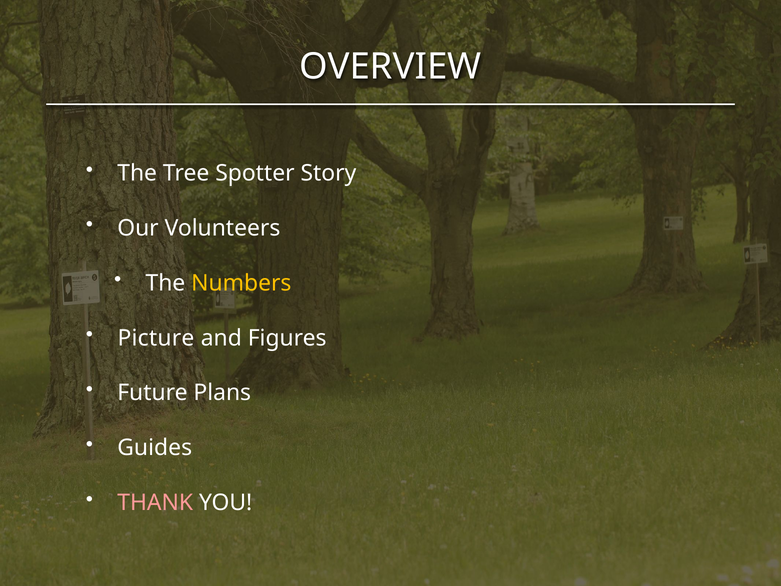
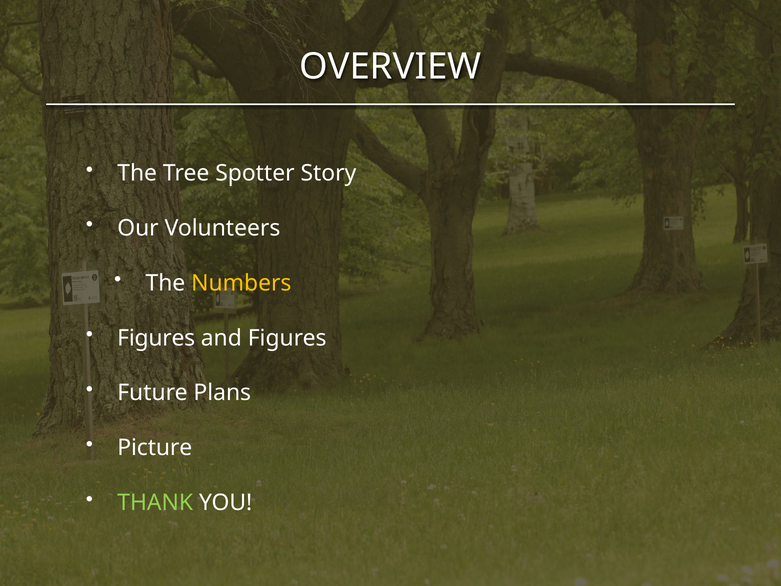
Picture: Picture -> Figures (156, 338)
Guides: Guides -> Picture (155, 448)
THANK colour: pink -> light green (155, 503)
